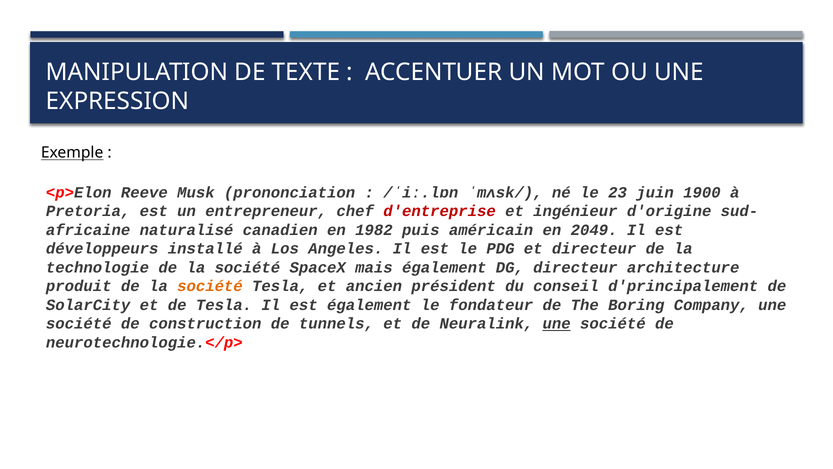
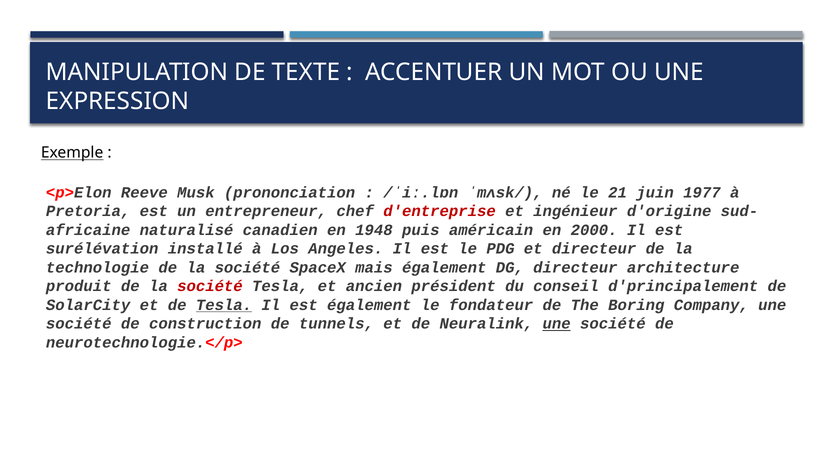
23: 23 -> 21 (618, 192)
1900: 1900 -> 1977 (702, 192)
1982: 1982 -> 1948 (374, 230)
2049: 2049 -> 2000 (594, 230)
développeurs: développeurs -> surélévation (102, 248)
société colour: orange -> red (210, 286)
Tesla underline: none -> present (224, 305)
